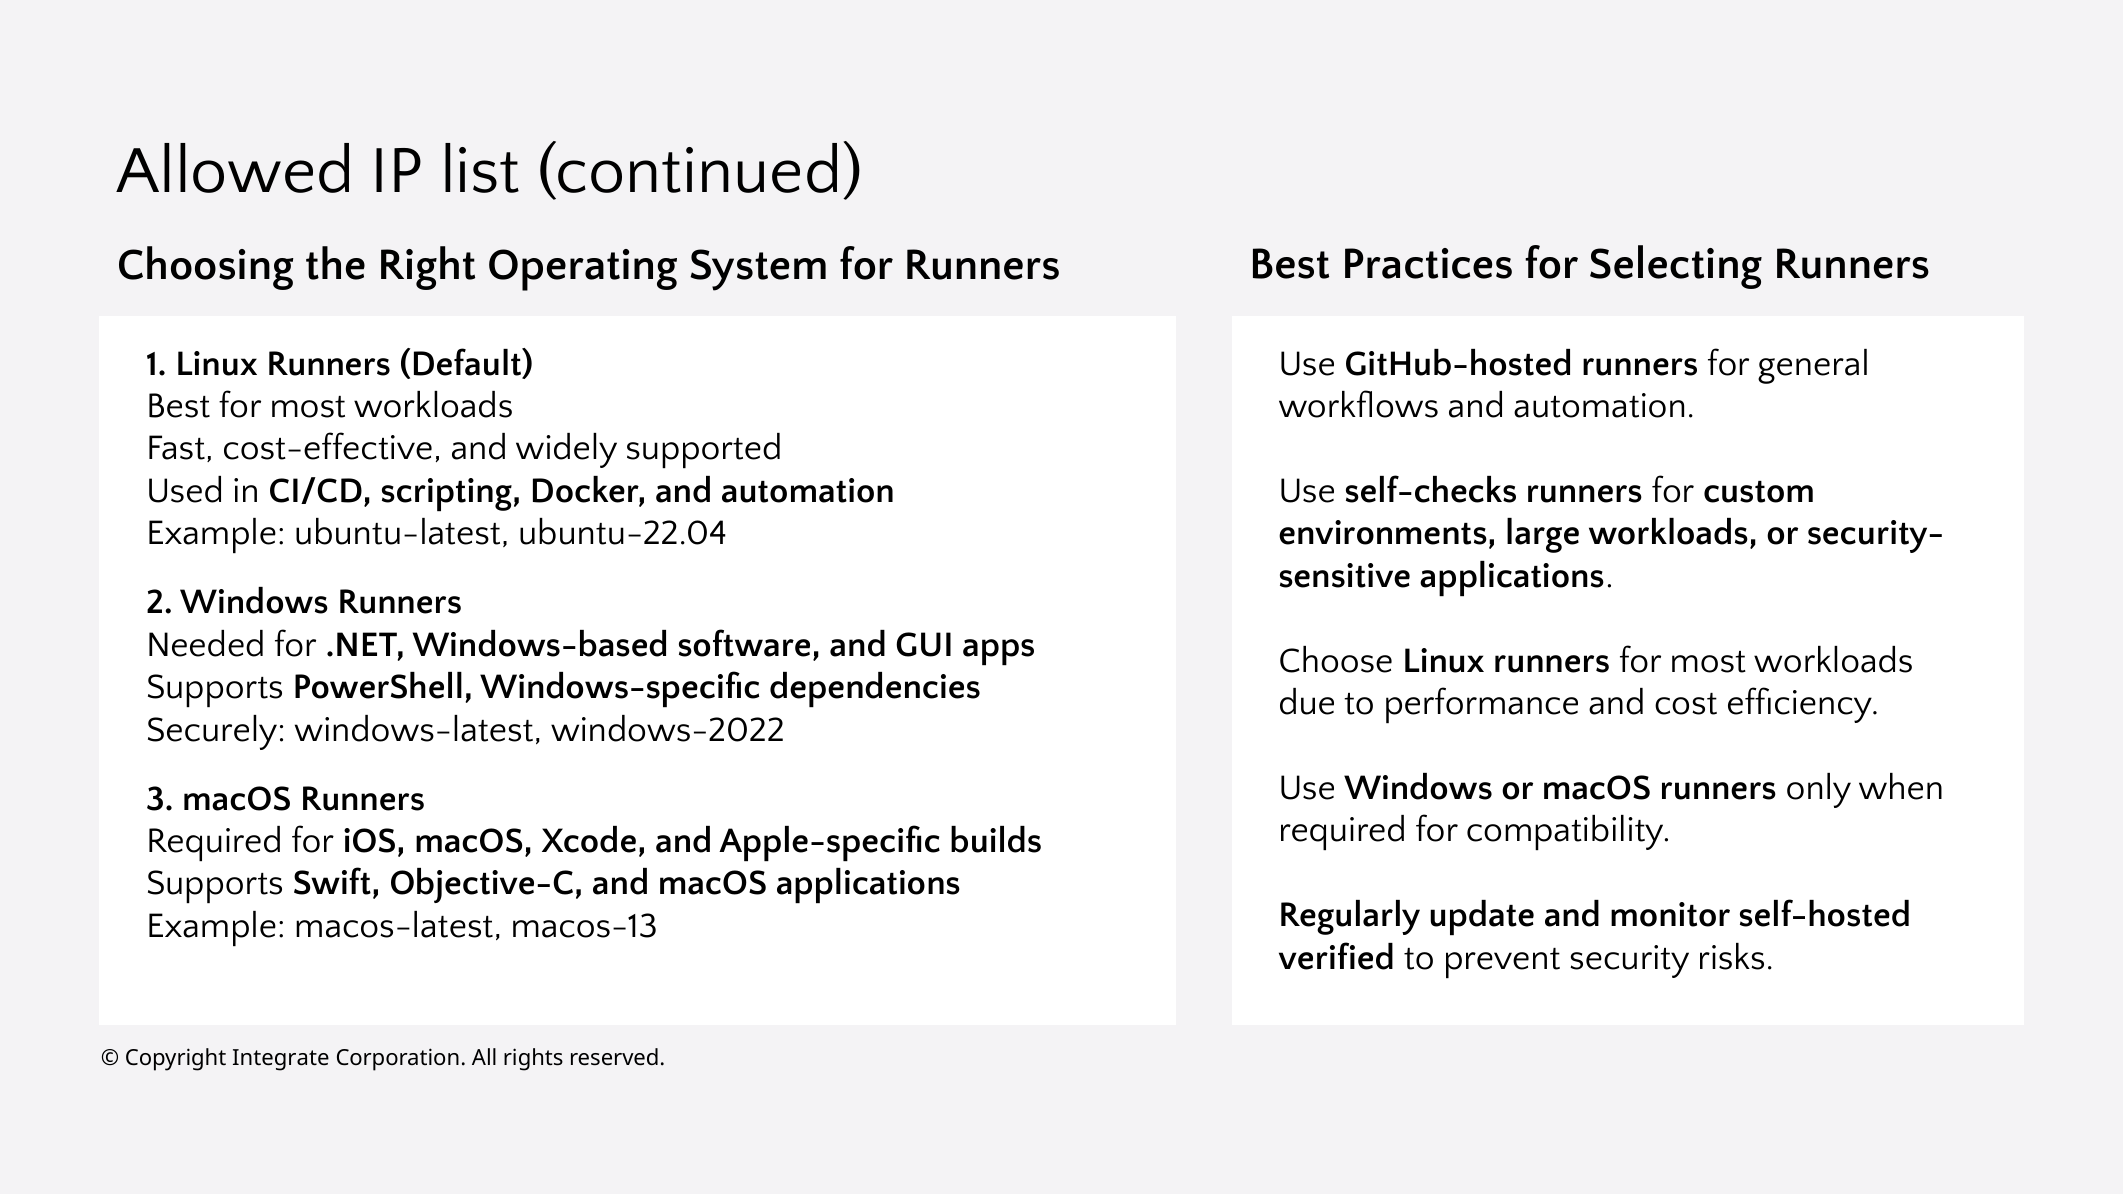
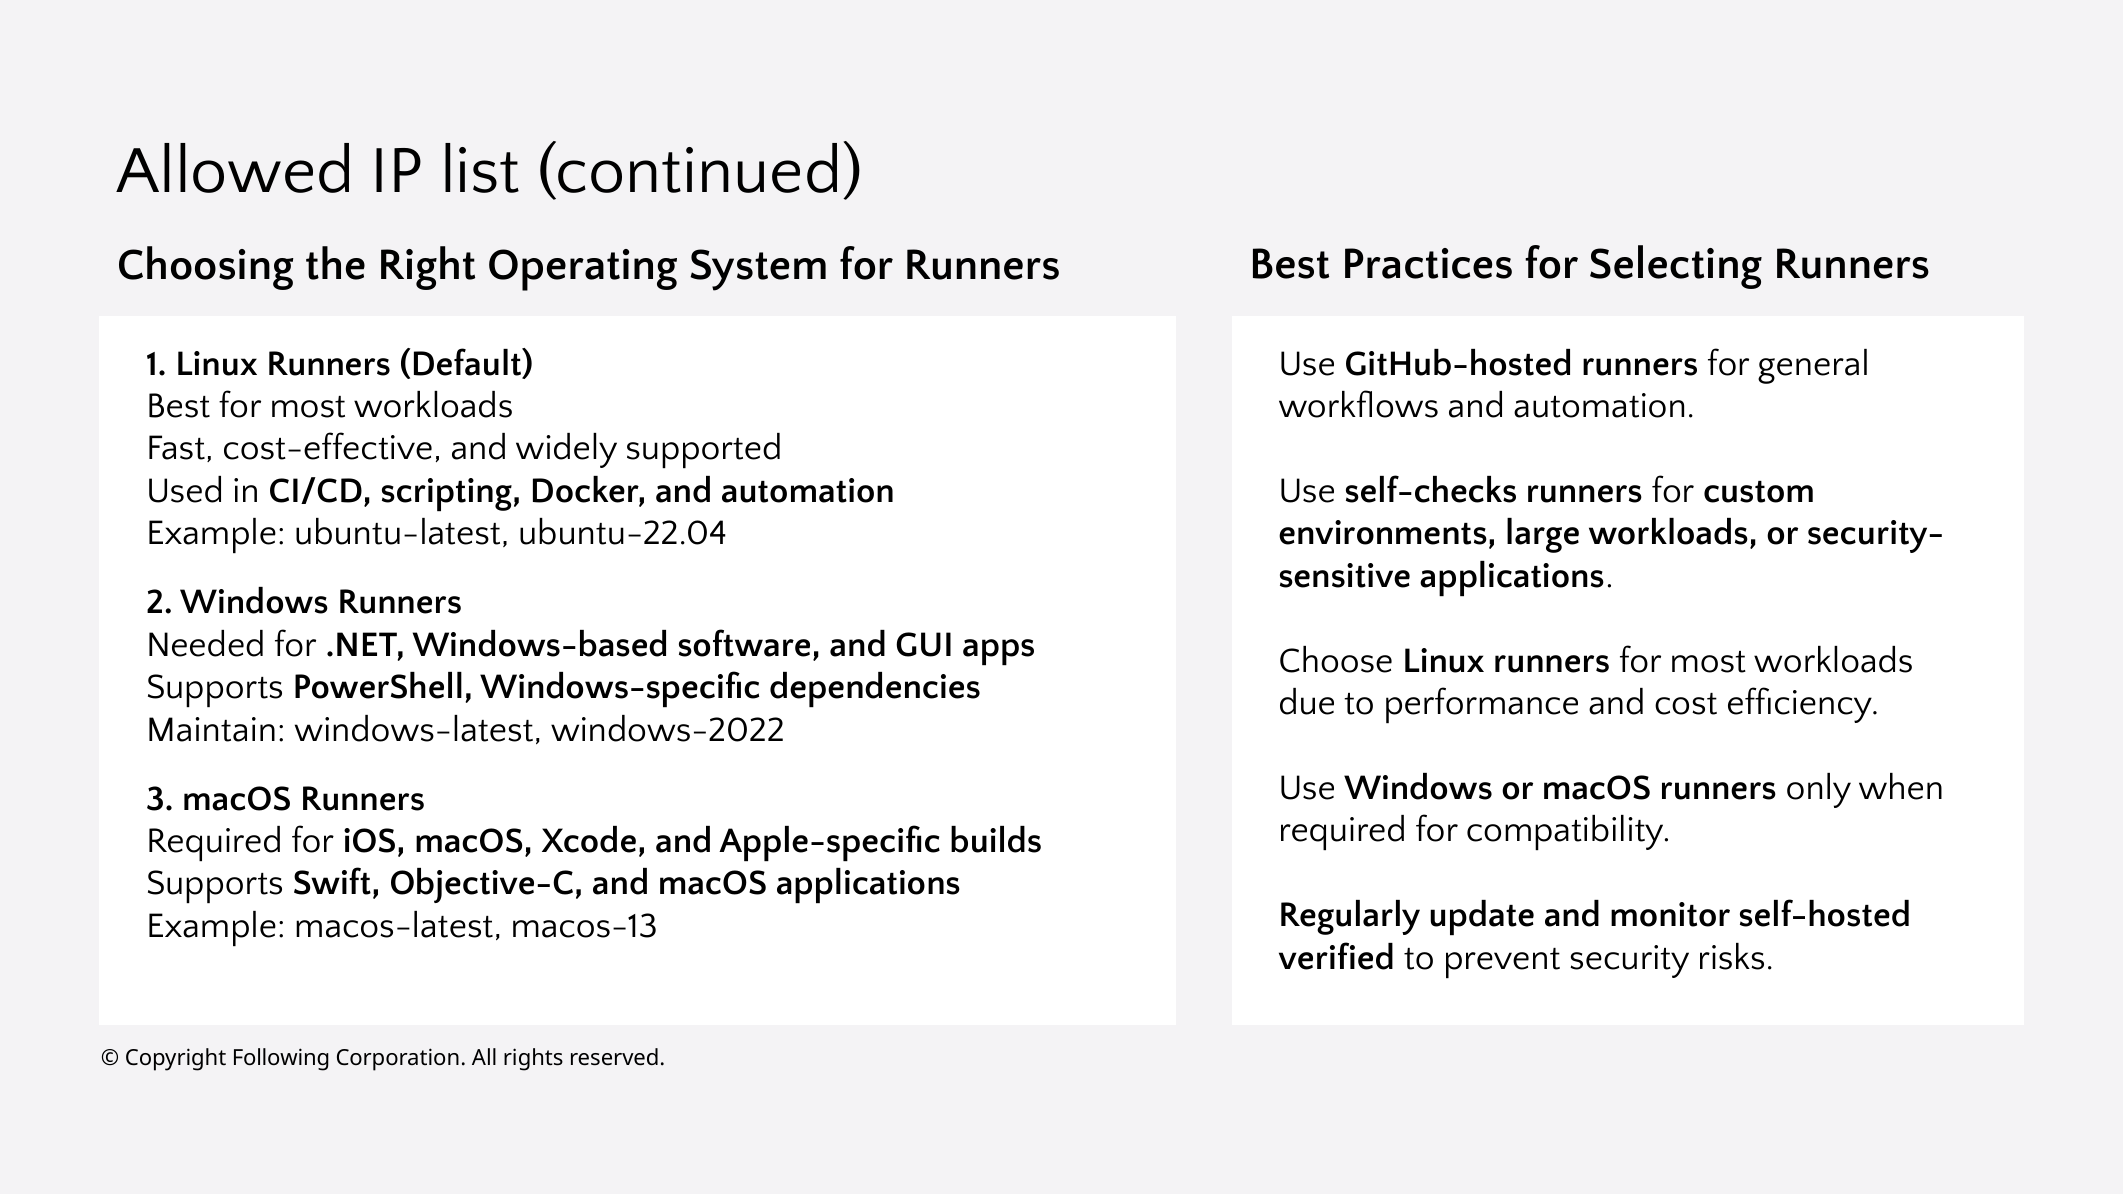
Securely: Securely -> Maintain (216, 730)
Integrate: Integrate -> Following (281, 1058)
